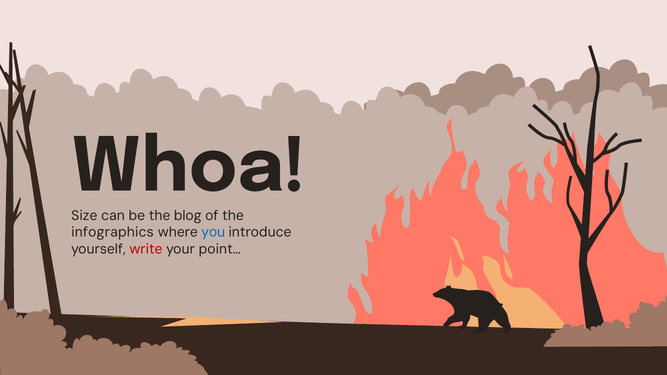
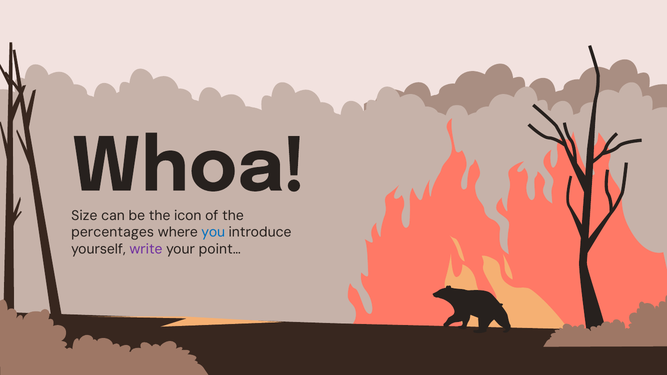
blog: blog -> icon (188, 216)
infographics: infographics -> percentages (113, 233)
write colour: red -> purple (146, 249)
